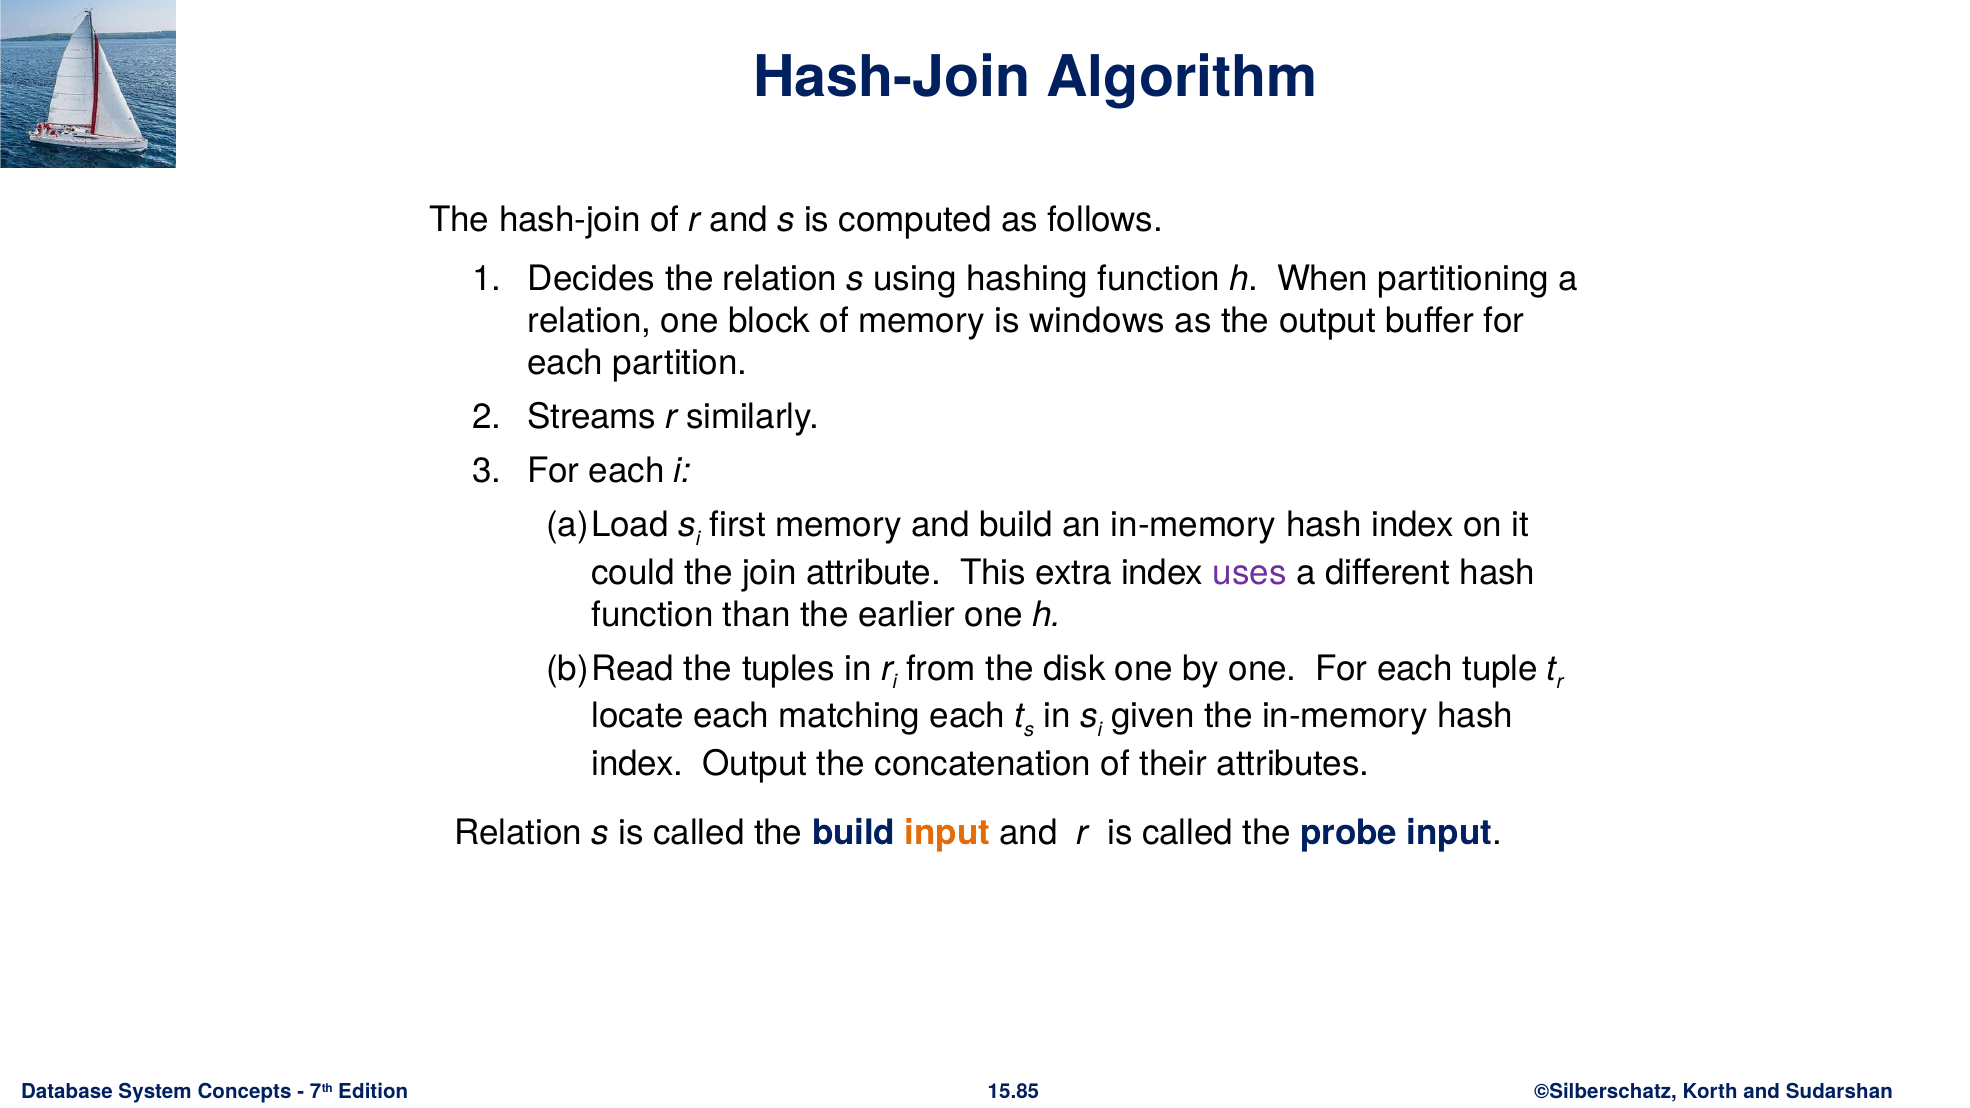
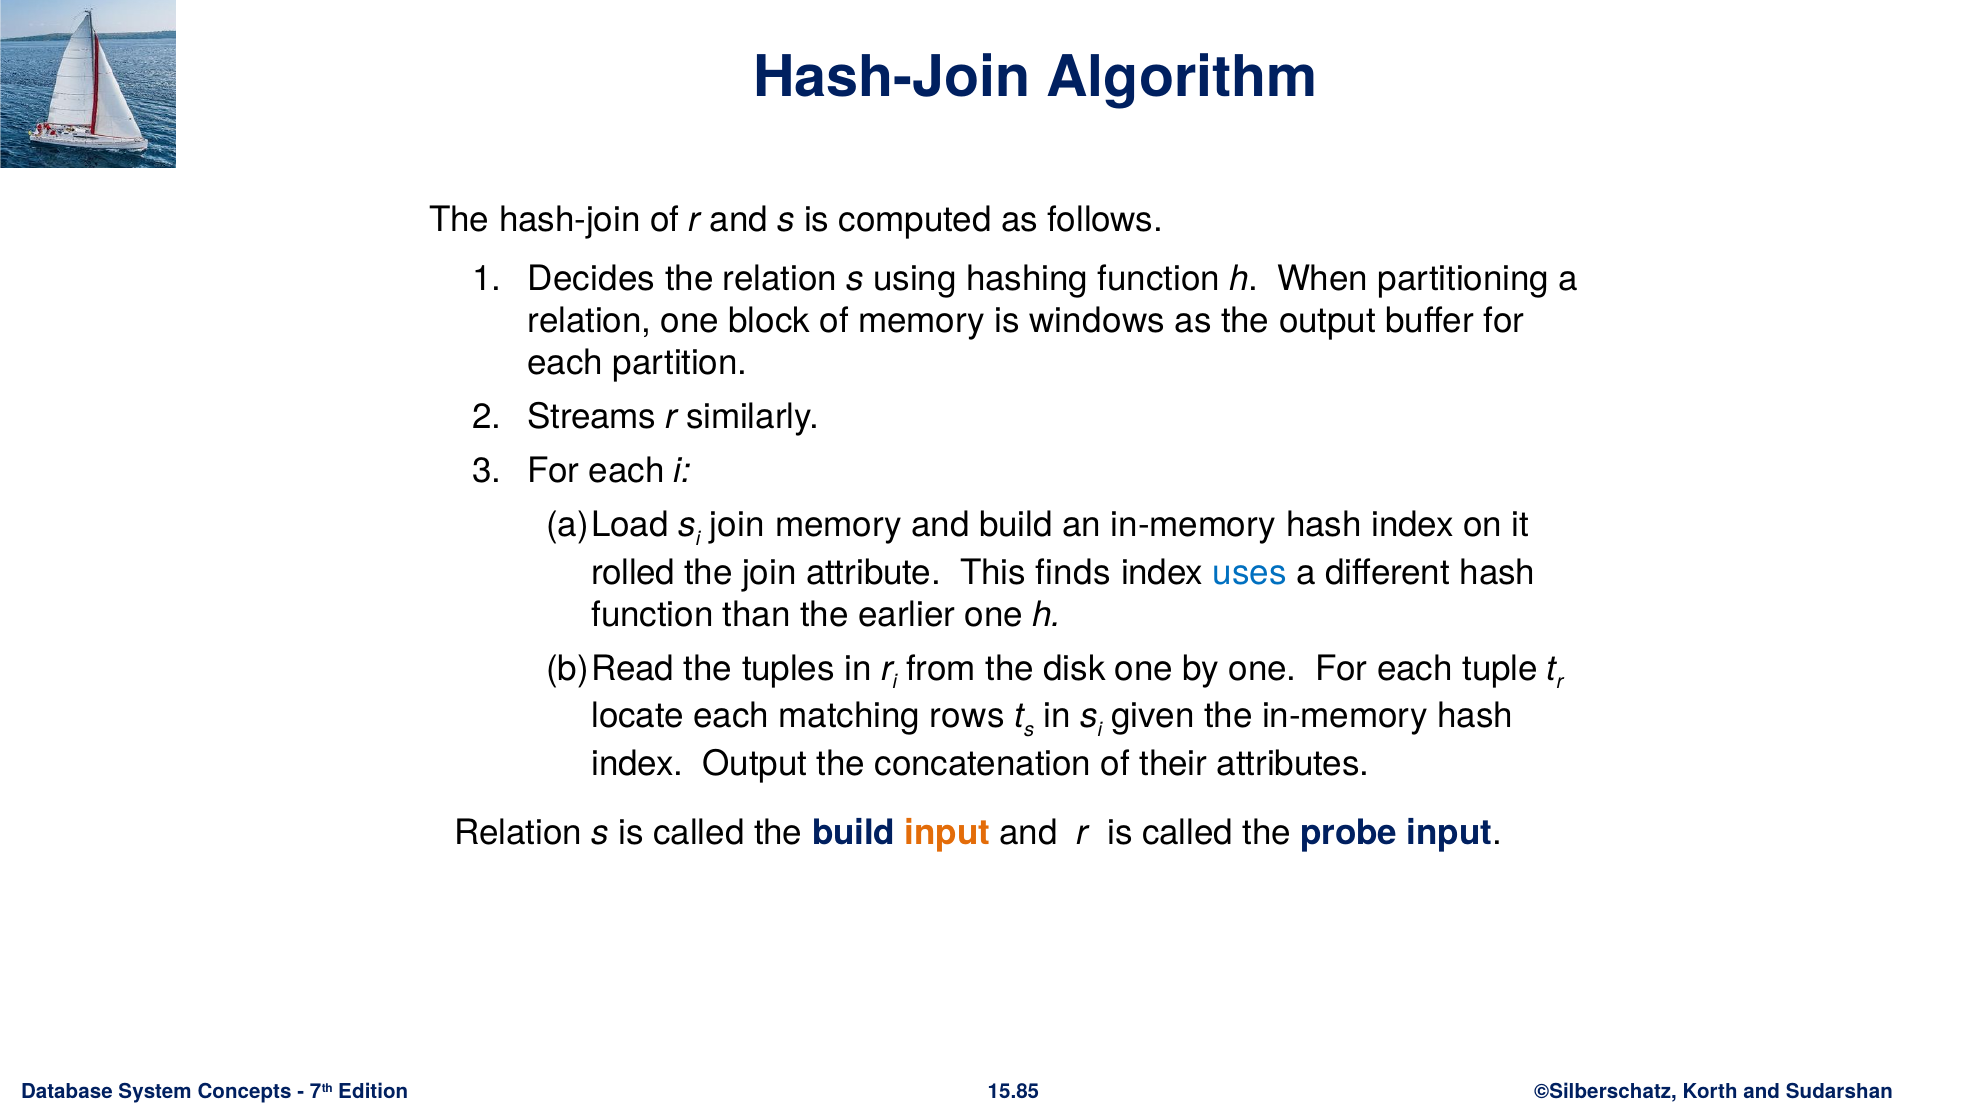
i first: first -> join (738, 525)
could: could -> rolled (633, 573)
extra: extra -> finds (1073, 573)
uses colour: purple -> blue (1250, 573)
matching each: each -> rows (967, 716)
